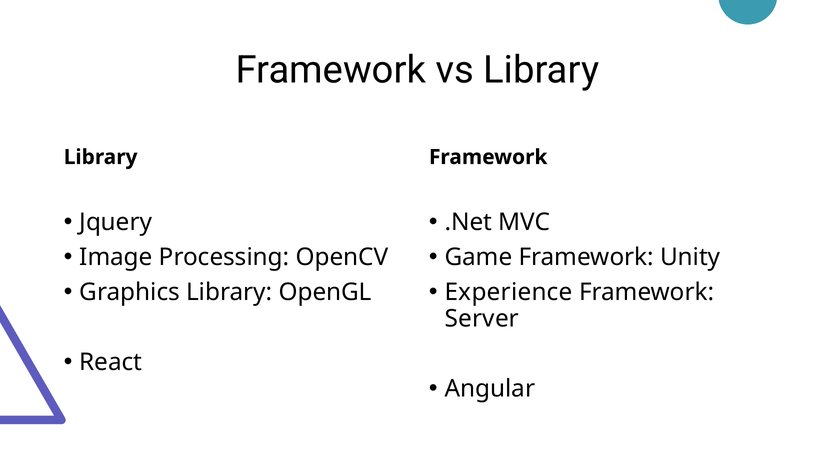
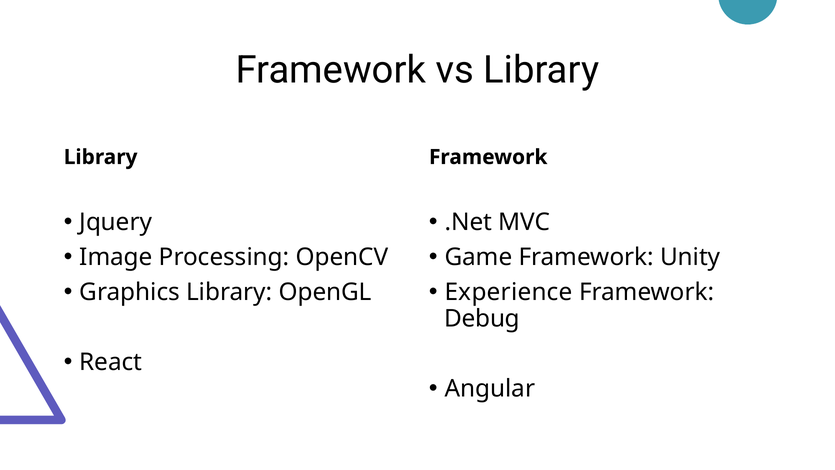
Server: Server -> Debug (482, 318)
